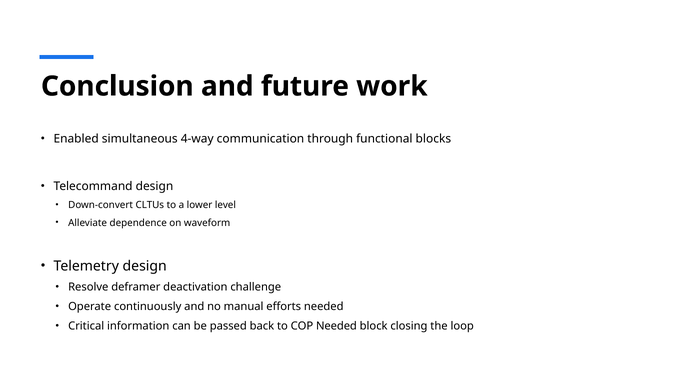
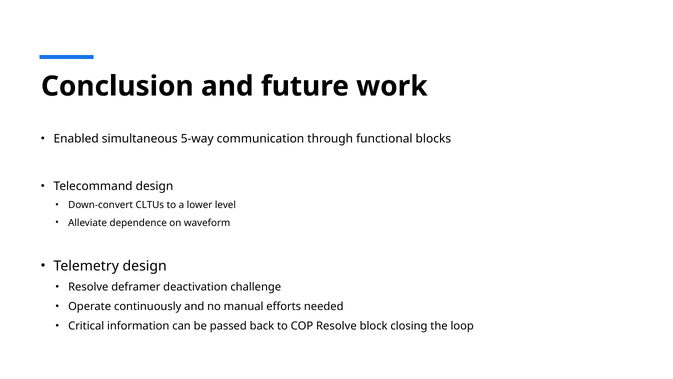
4-way: 4-way -> 5-way (197, 139)
COP Needed: Needed -> Resolve (336, 326)
